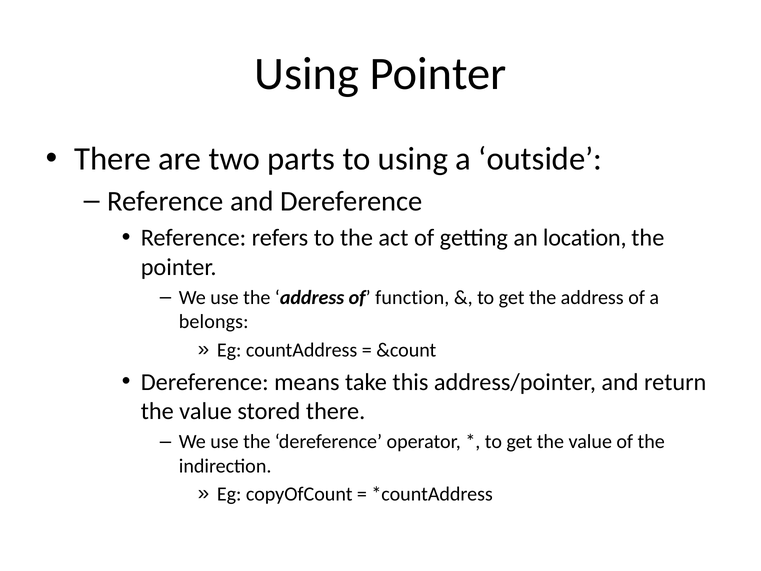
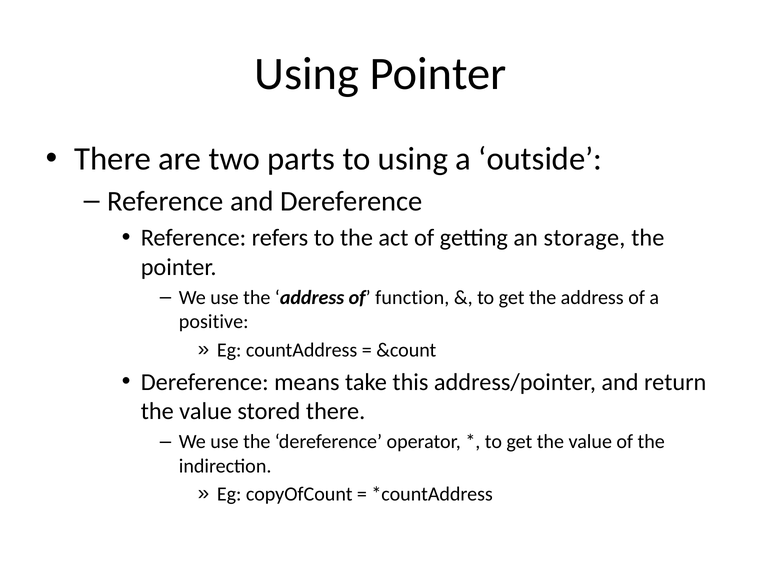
location: location -> storage (585, 238)
belongs: belongs -> positive (214, 322)
